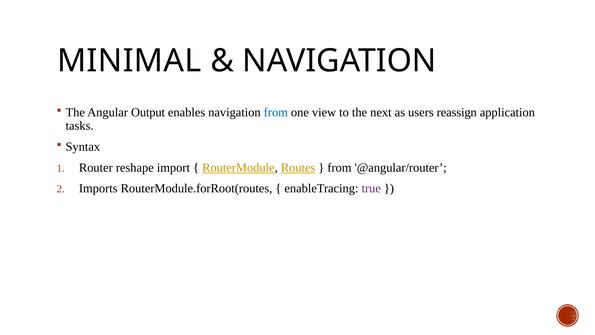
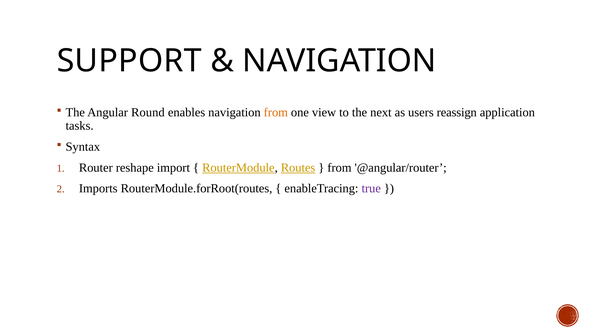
MINIMAL: MINIMAL -> SUPPORT (129, 61)
Output: Output -> Round (148, 112)
from colour: blue -> orange (276, 112)
